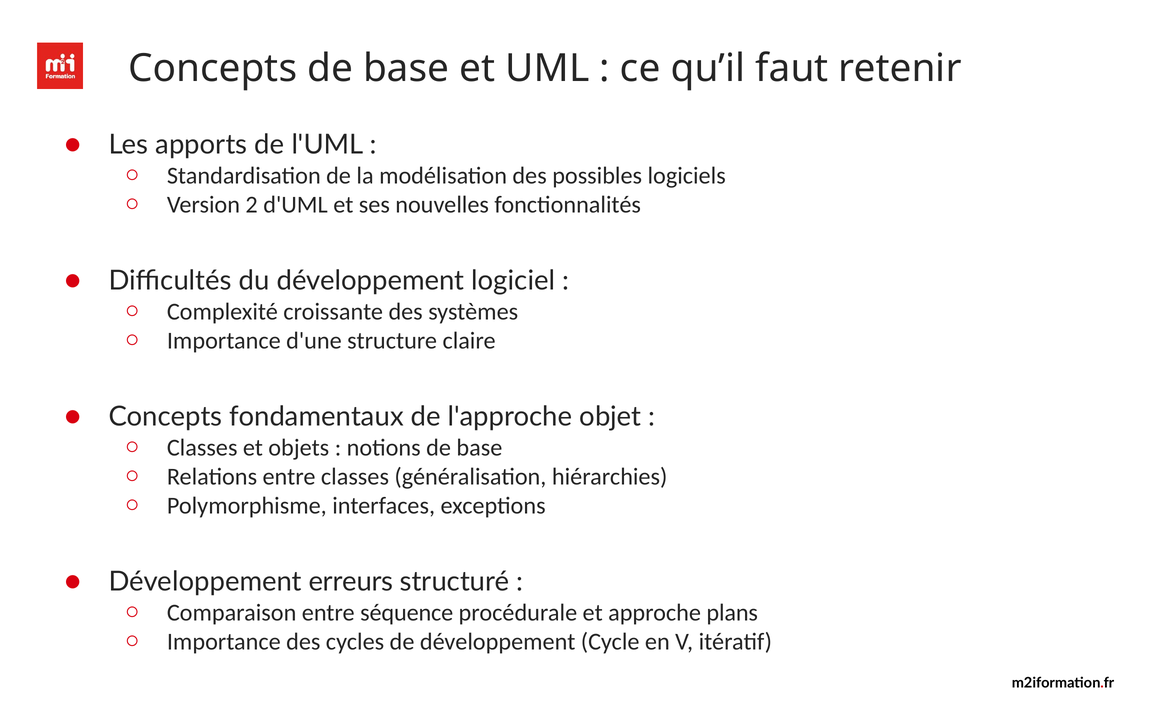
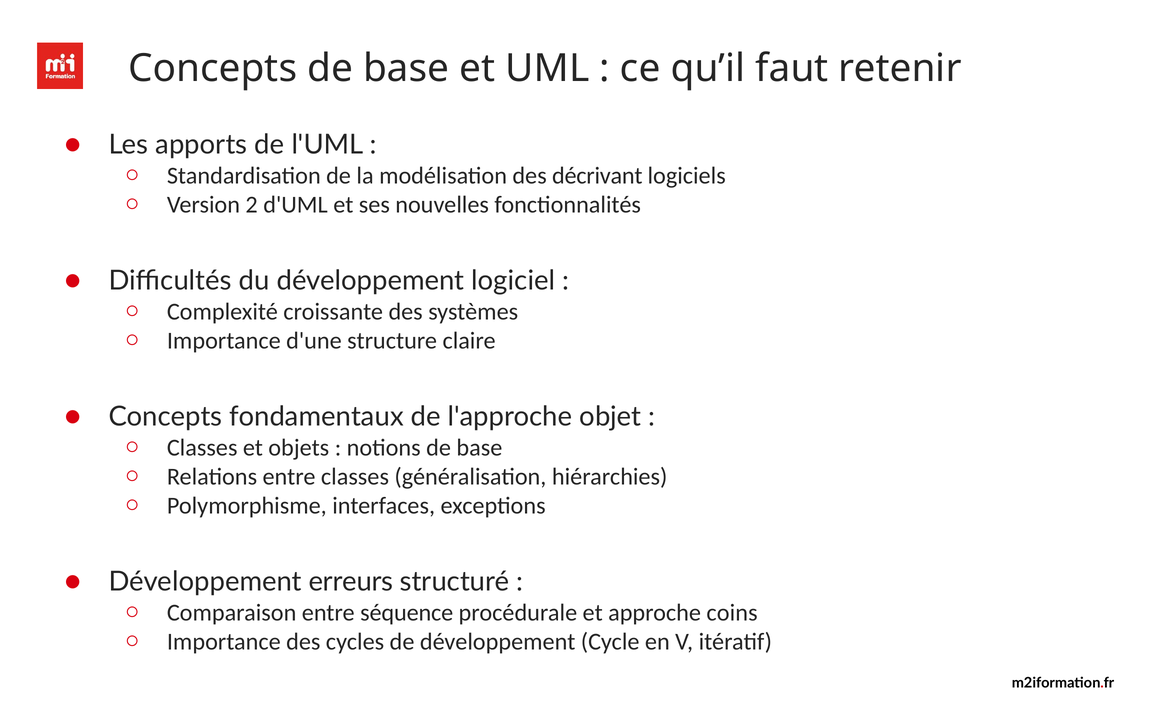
possibles: possibles -> décrivant (597, 176)
plans: plans -> coins (732, 613)
